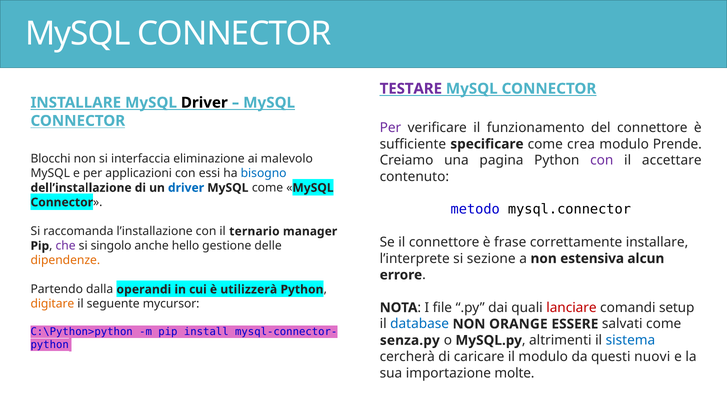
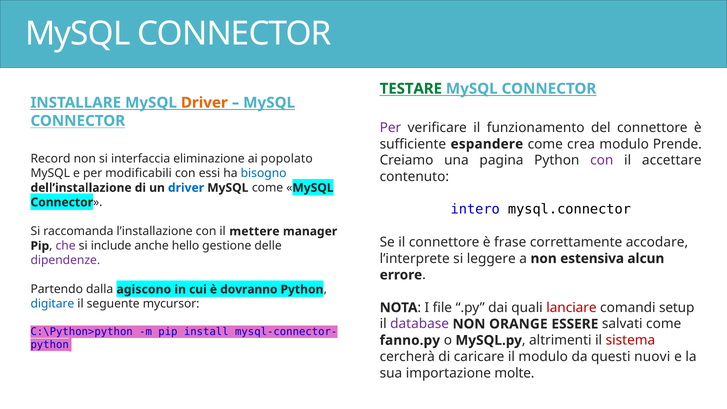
TESTARE colour: purple -> green (411, 89)
Driver colour: black -> orange (204, 103)
specificare: specificare -> espandere (487, 144)
Blocchi: Blocchi -> Record (51, 159)
malevolo: malevolo -> popolato (287, 159)
applicazioni: applicazioni -> modificabili (139, 173)
metodo: metodo -> intero (475, 209)
ternario: ternario -> mettere (254, 231)
correttamente installare: installare -> accodare (657, 242)
singolo: singolo -> include (111, 246)
sezione: sezione -> leggere (491, 259)
dipendenze colour: orange -> purple (65, 260)
operandi: operandi -> agiscono (144, 289)
utilizzerà: utilizzerà -> dovranno (249, 289)
digitare colour: orange -> blue (52, 304)
database colour: blue -> purple (420, 324)
senza.py: senza.py -> fanno.py (410, 340)
sistema colour: blue -> red (630, 340)
